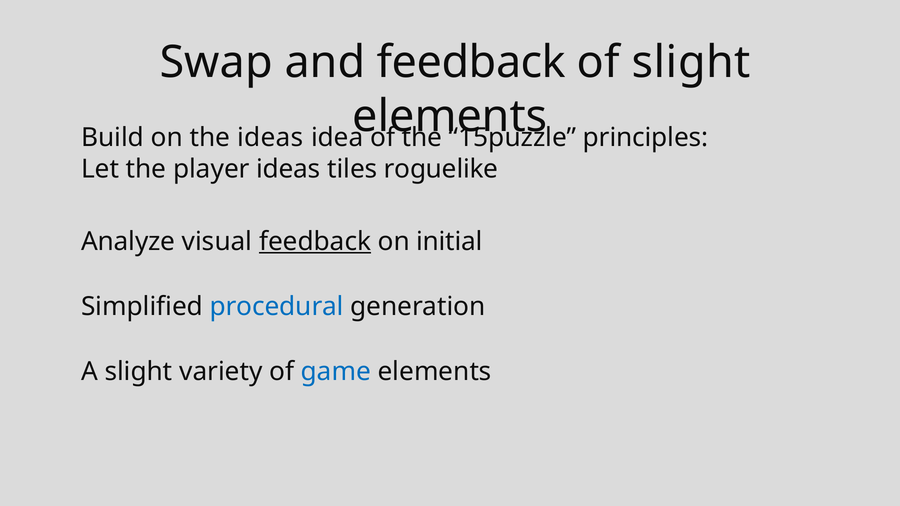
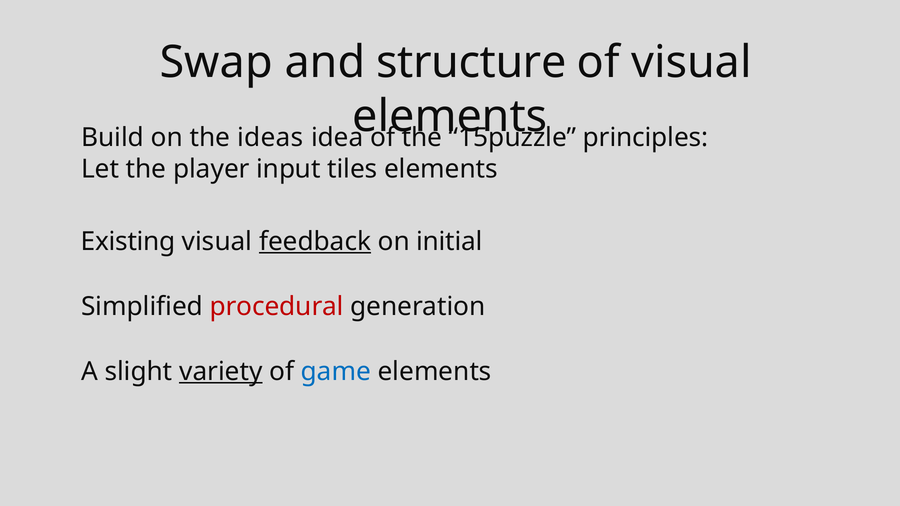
and feedback: feedback -> structure (471, 62)
of slight: slight -> visual (692, 62)
player ideas: ideas -> input (288, 169)
tiles roguelike: roguelike -> elements (441, 169)
Analyze: Analyze -> Existing (128, 242)
procedural colour: blue -> red (277, 307)
variety underline: none -> present (221, 372)
